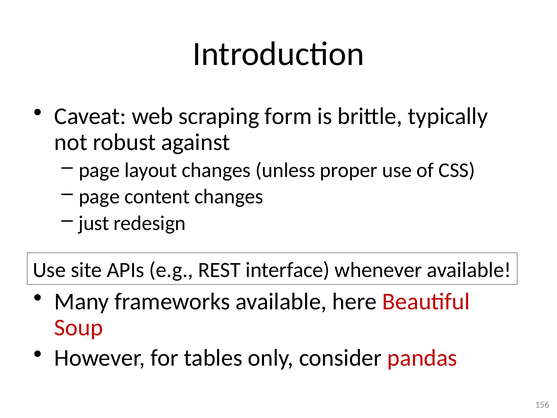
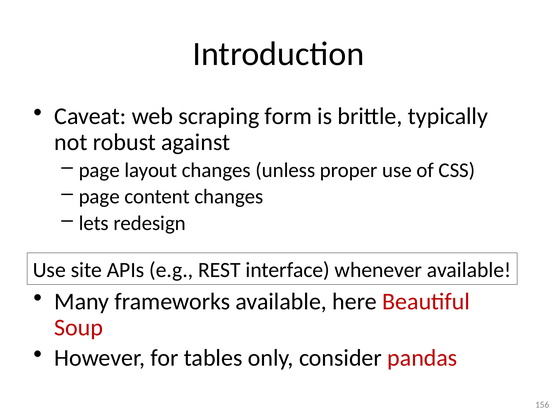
just: just -> lets (94, 223)
